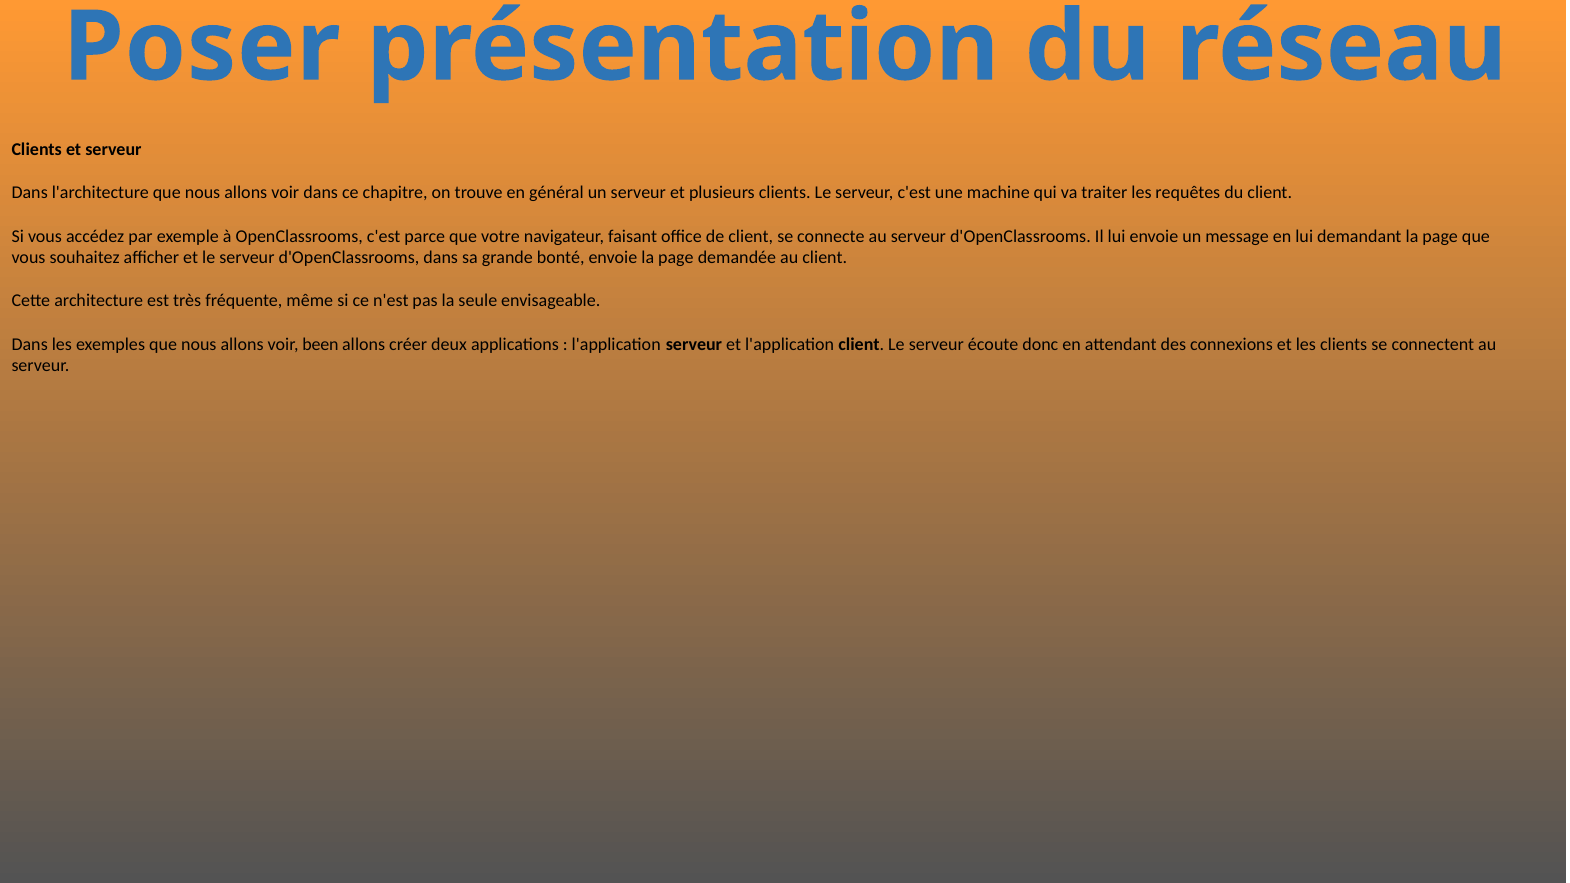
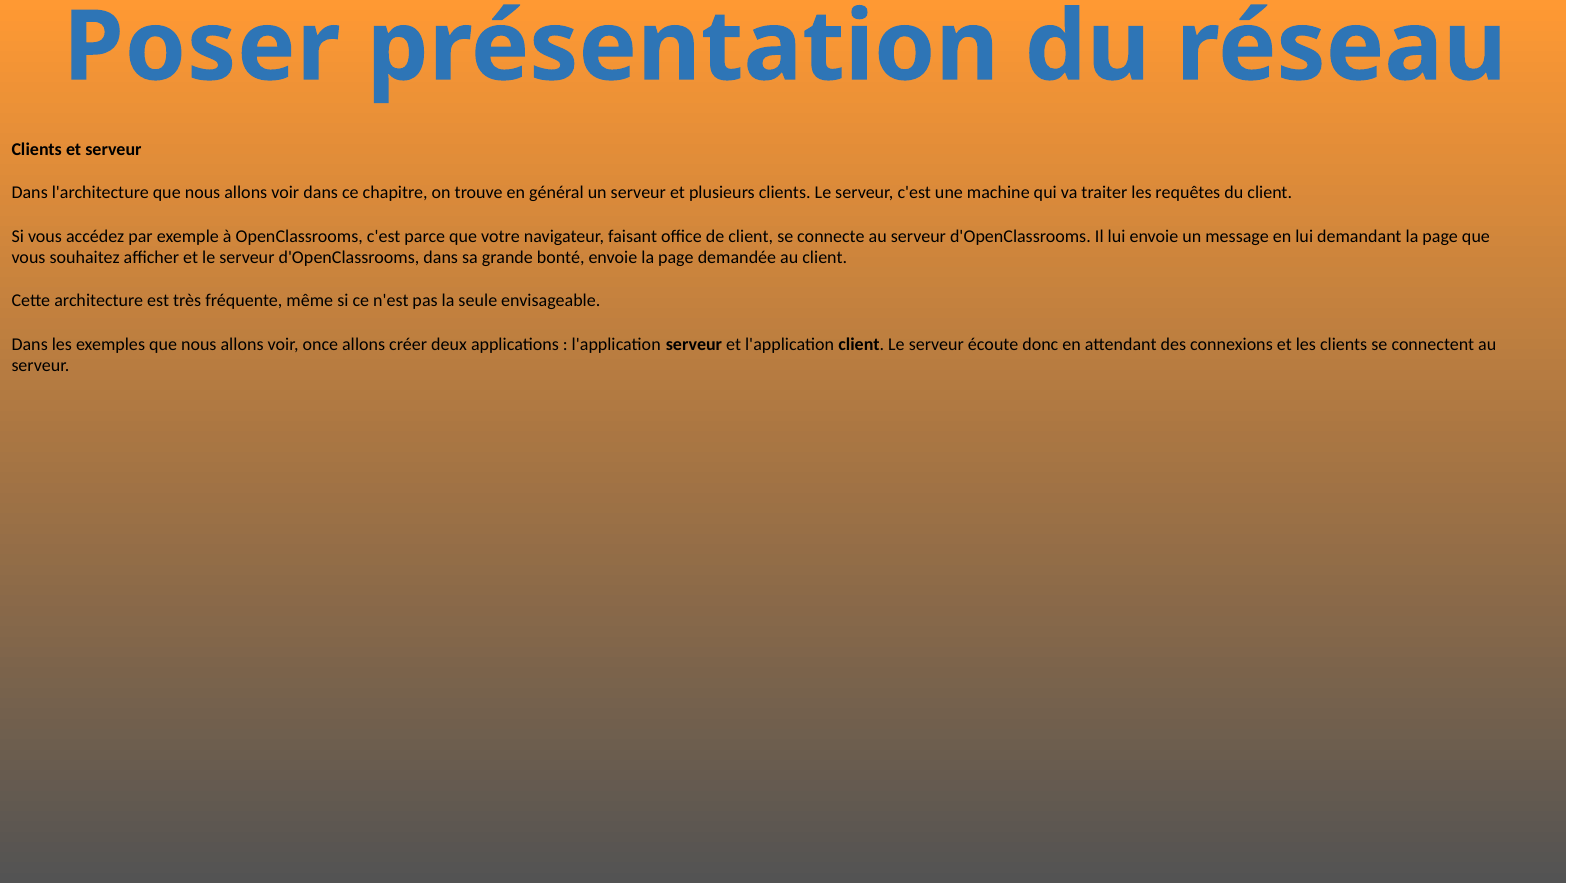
been: been -> once (320, 344)
